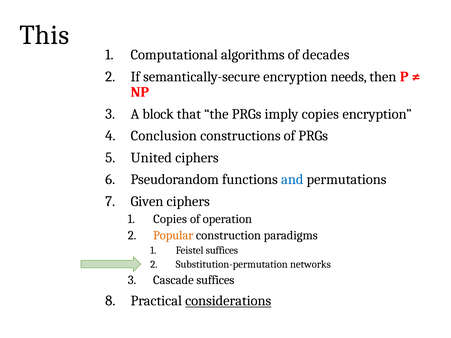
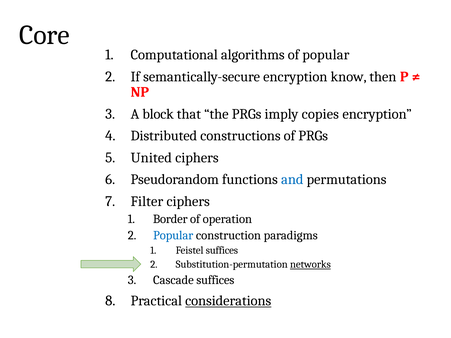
This: This -> Core (44, 35)
of decades: decades -> popular (326, 55)
needs: needs -> know (349, 77)
Conclusion: Conclusion -> Distributed (164, 136)
Given: Given -> Filter (147, 201)
Copies: Copies -> Border (170, 219)
Popular colour: orange -> blue (173, 236)
networks underline: none -> present (310, 265)
